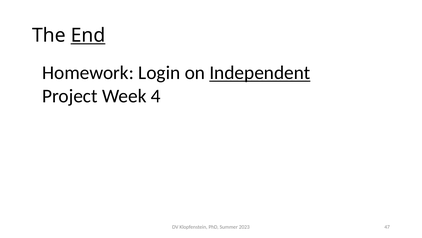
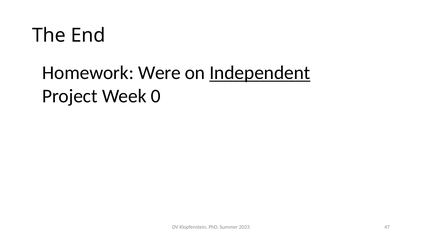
End underline: present -> none (88, 35)
Login: Login -> Were (159, 73)
4: 4 -> 0 (156, 96)
